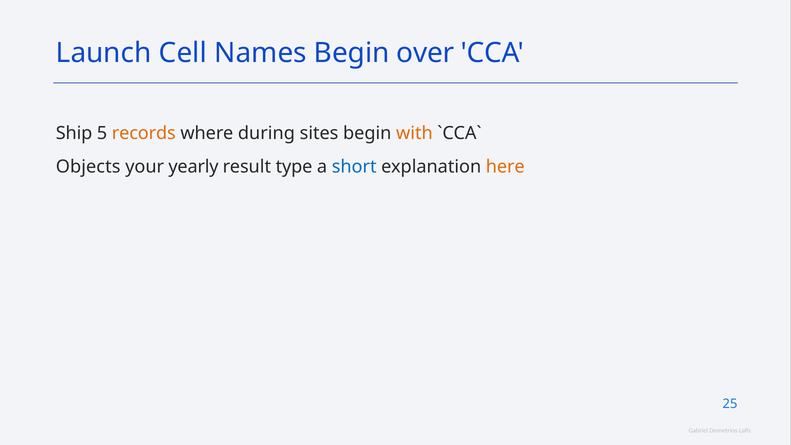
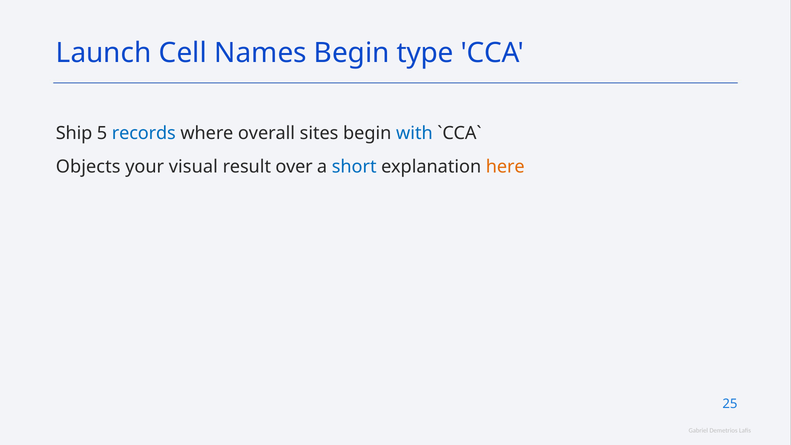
over: over -> type (425, 53)
records colour: orange -> blue (144, 133)
during: during -> overall (266, 133)
with colour: orange -> blue (414, 133)
yearly: yearly -> visual (193, 167)
type: type -> over (294, 167)
